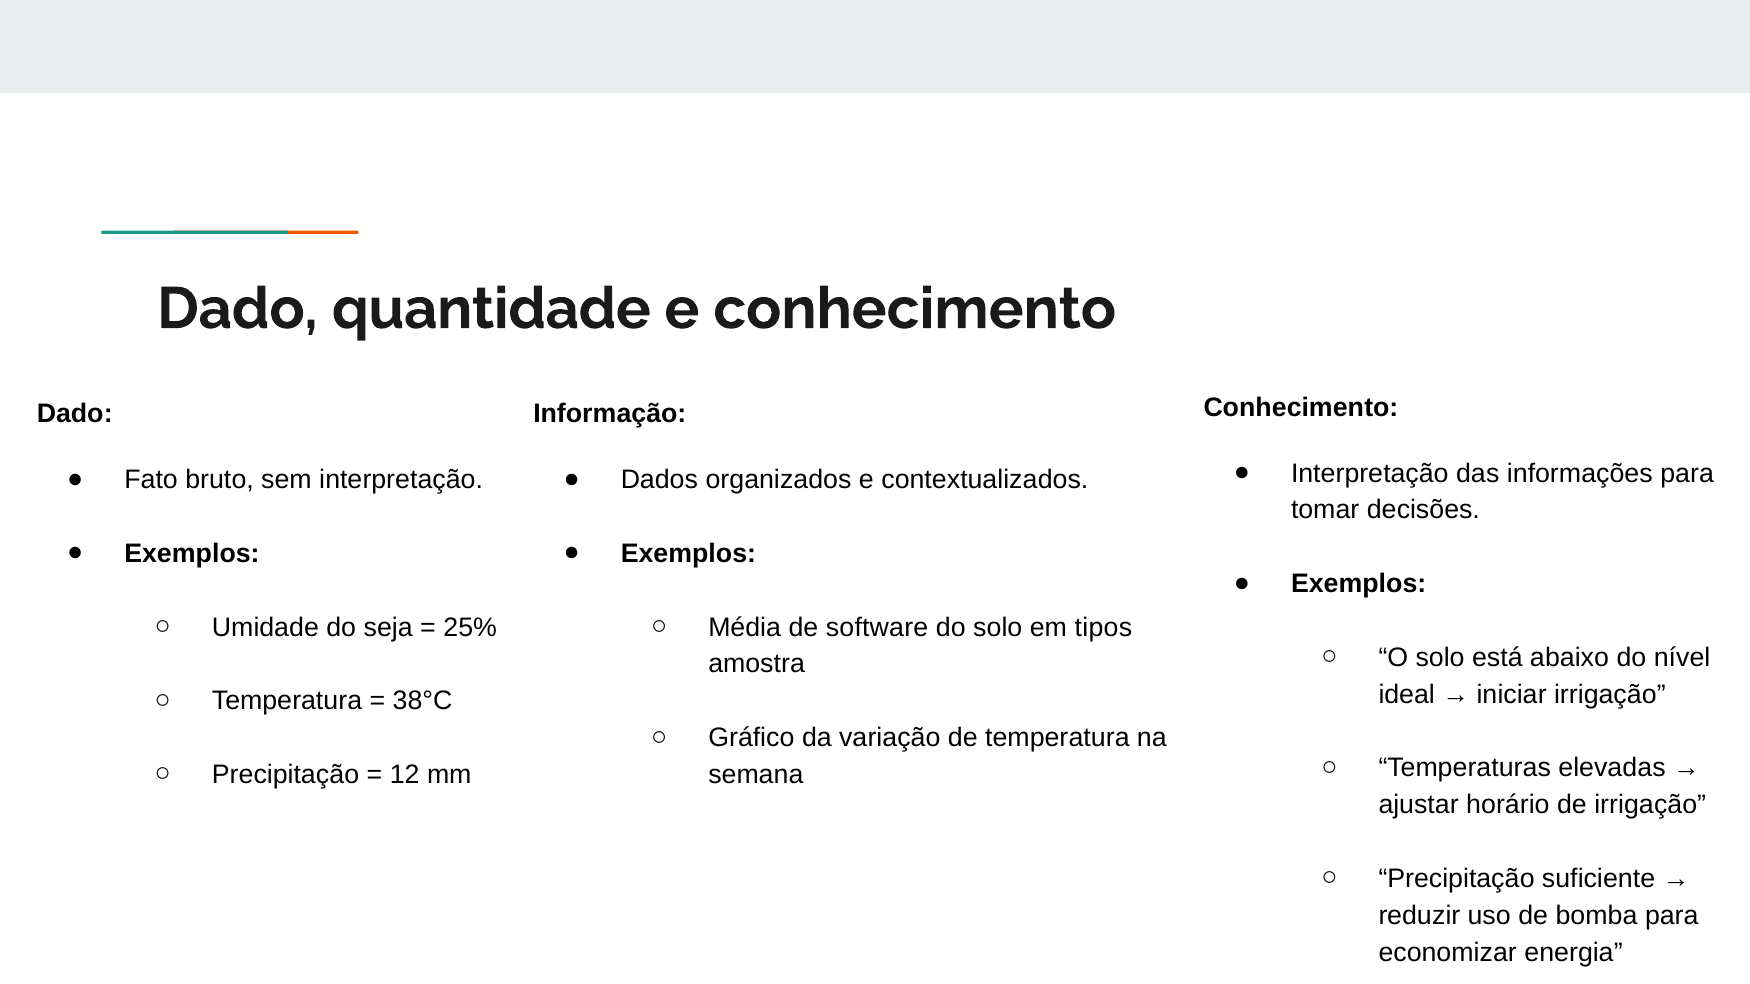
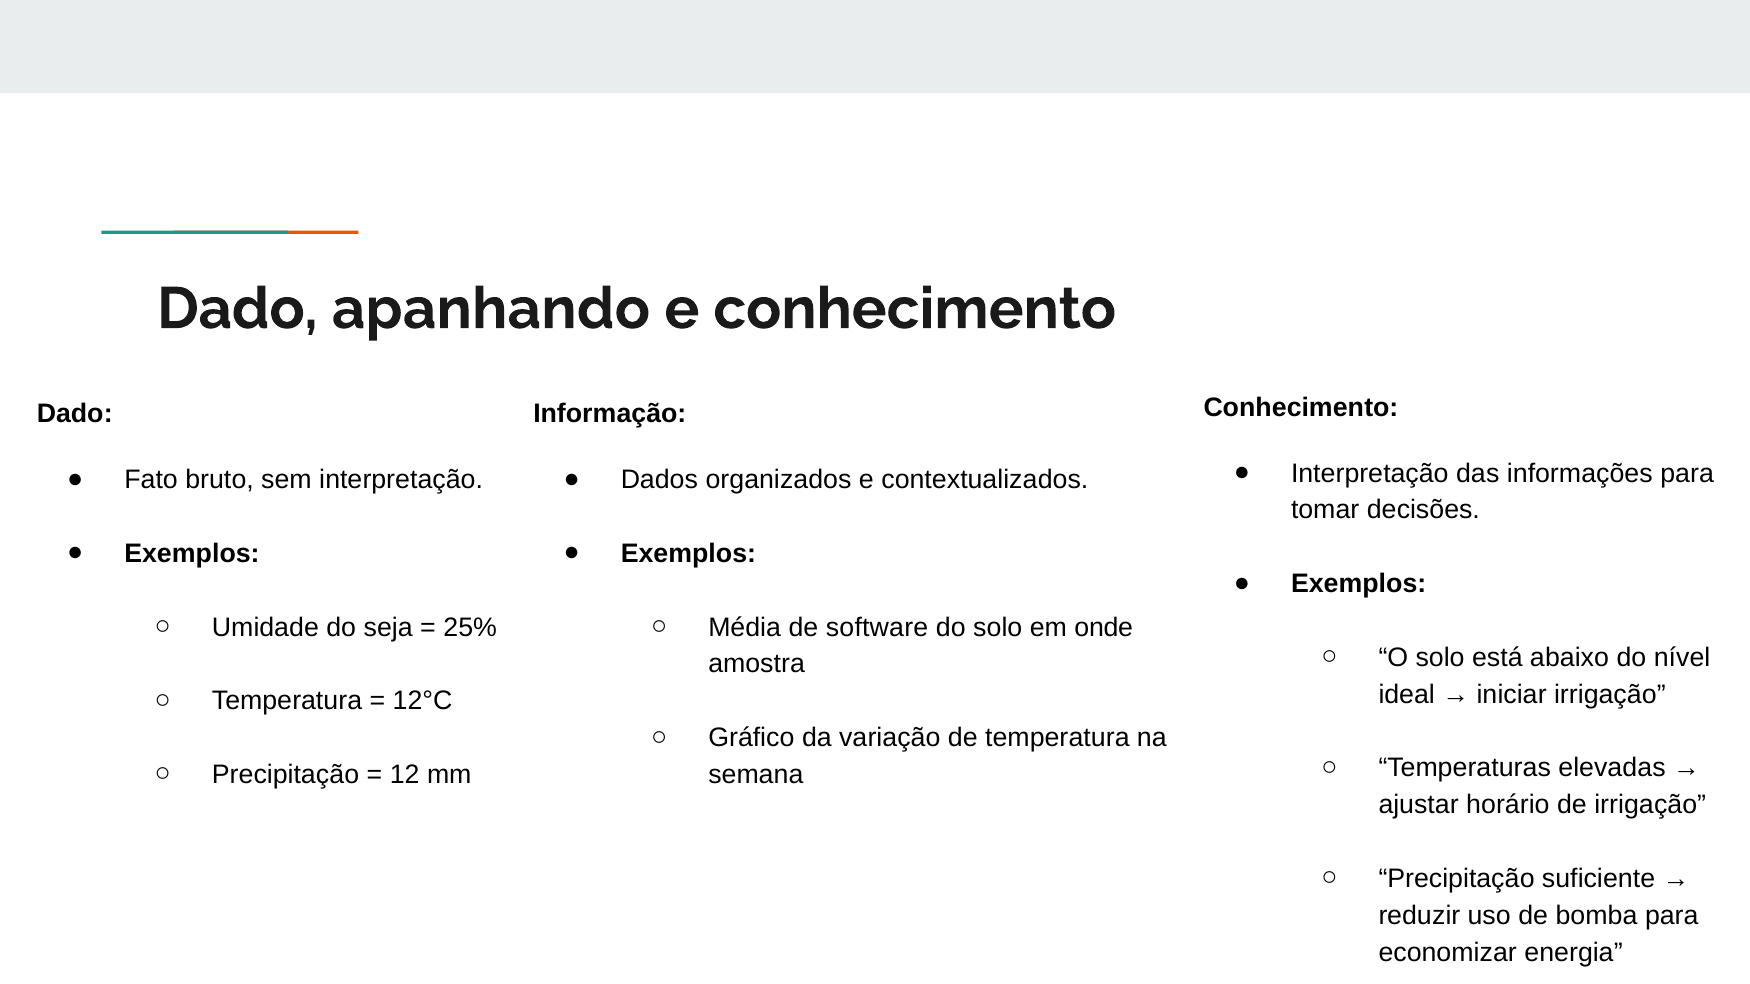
quantidade: quantidade -> apanhando (491, 309)
tipos: tipos -> onde (1104, 627)
38°C: 38°C -> 12°C (423, 701)
